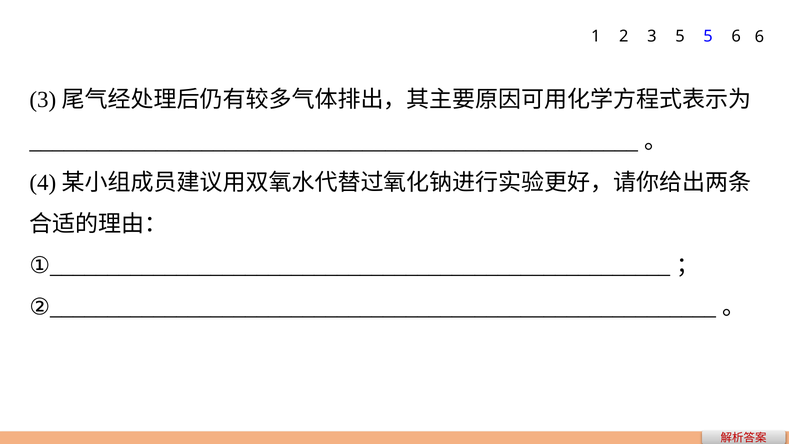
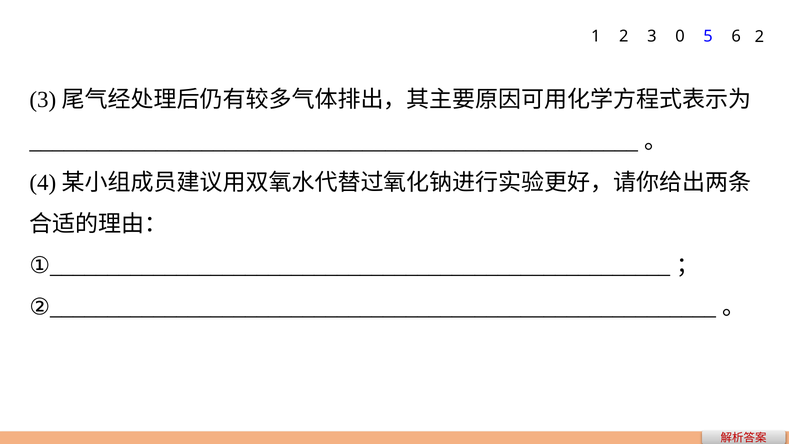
3 5: 5 -> 0 (680, 36)
6 6: 6 -> 2 (759, 37)
